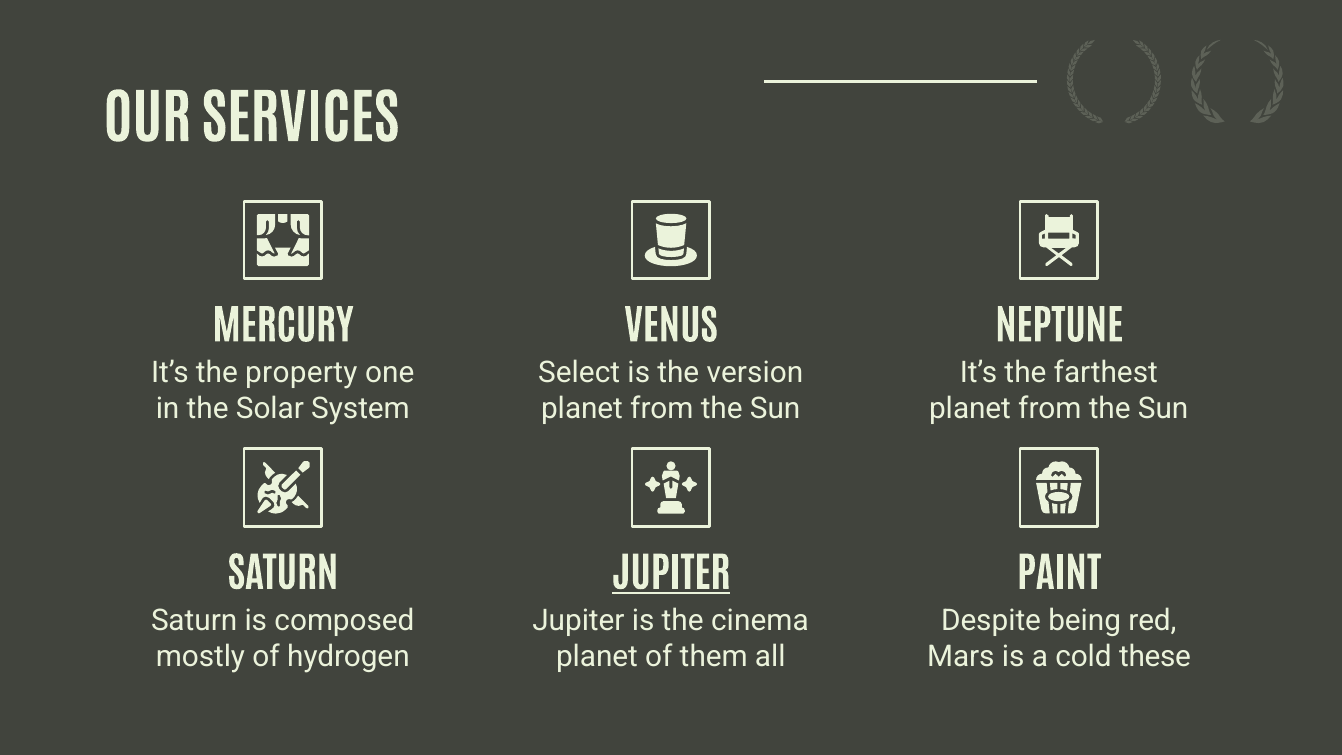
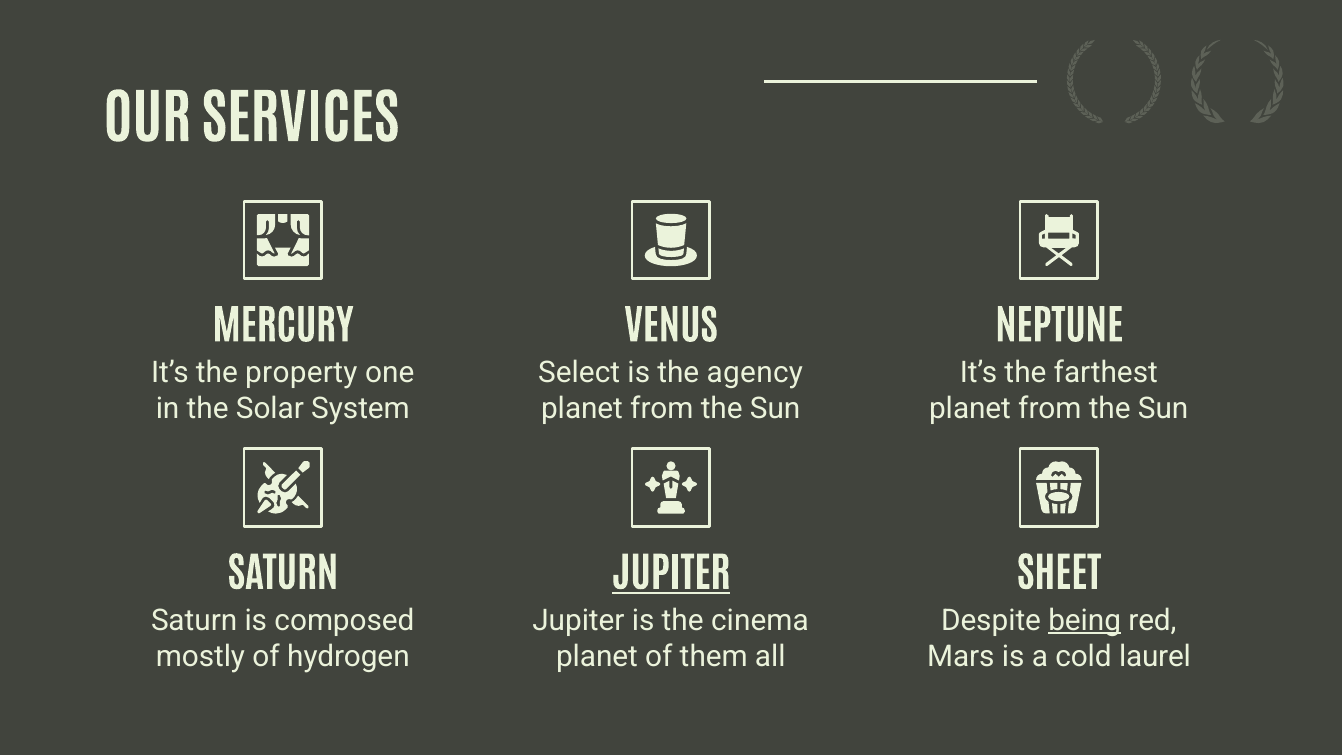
version: version -> agency (755, 373)
PAINT: PAINT -> SHEET (1059, 575)
being underline: none -> present (1085, 620)
these: these -> laurel (1155, 656)
